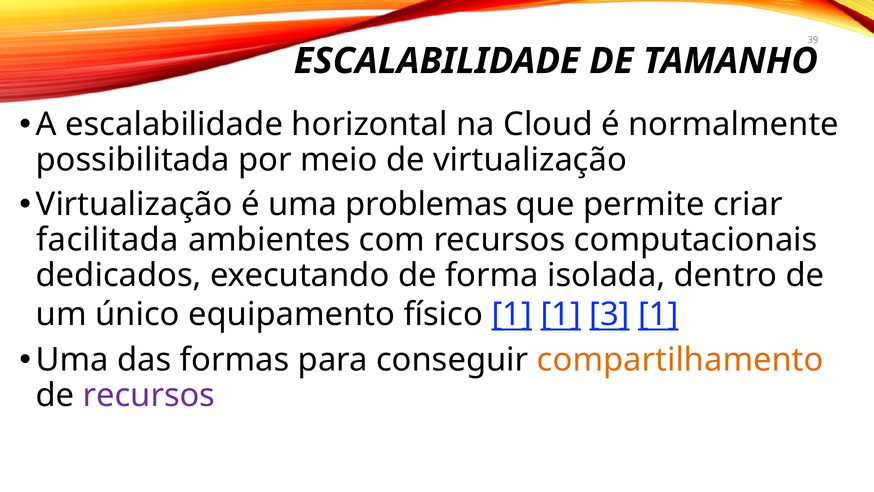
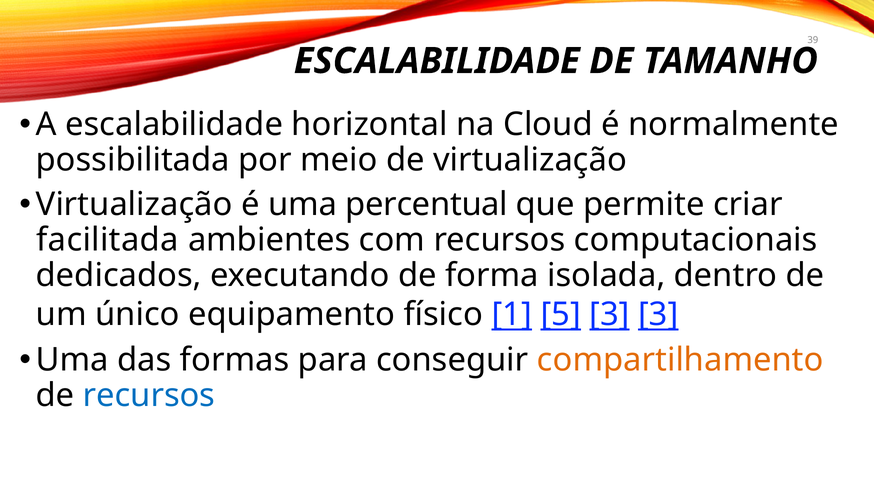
problemas: problemas -> percentual (427, 204)
1 1: 1 -> 5 (561, 314)
3 1: 1 -> 3 (658, 314)
recursos colour: purple -> blue (149, 395)
